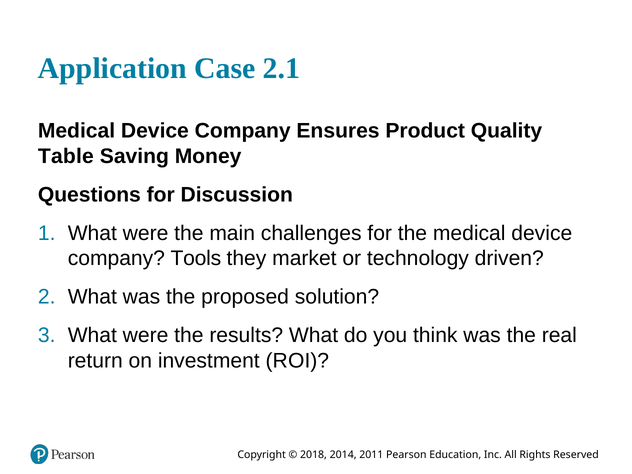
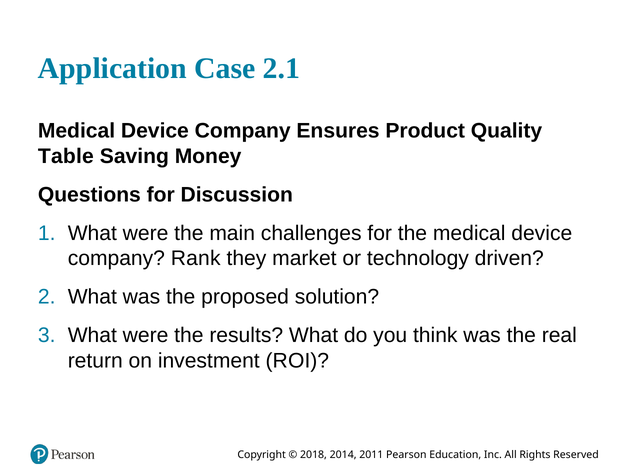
Tools: Tools -> Rank (196, 258)
